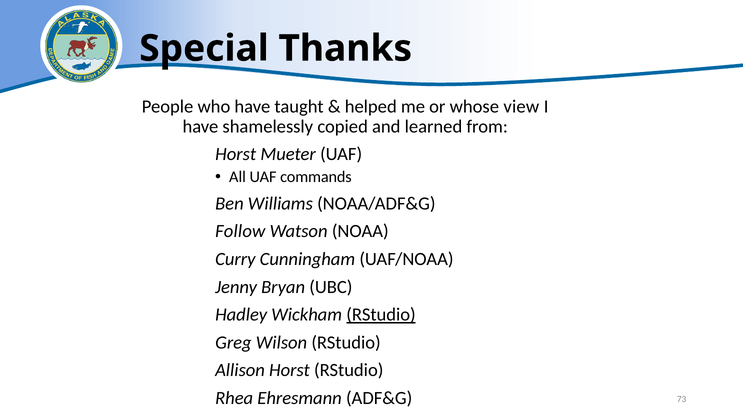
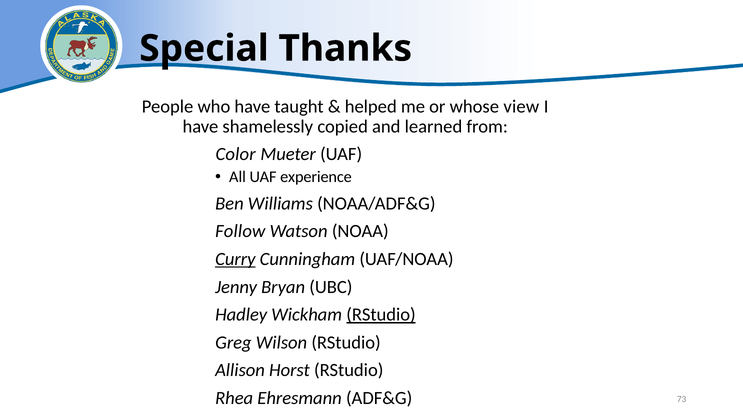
Horst: Horst -> Color (236, 154)
commands: commands -> experience (316, 177)
Curry underline: none -> present (235, 259)
